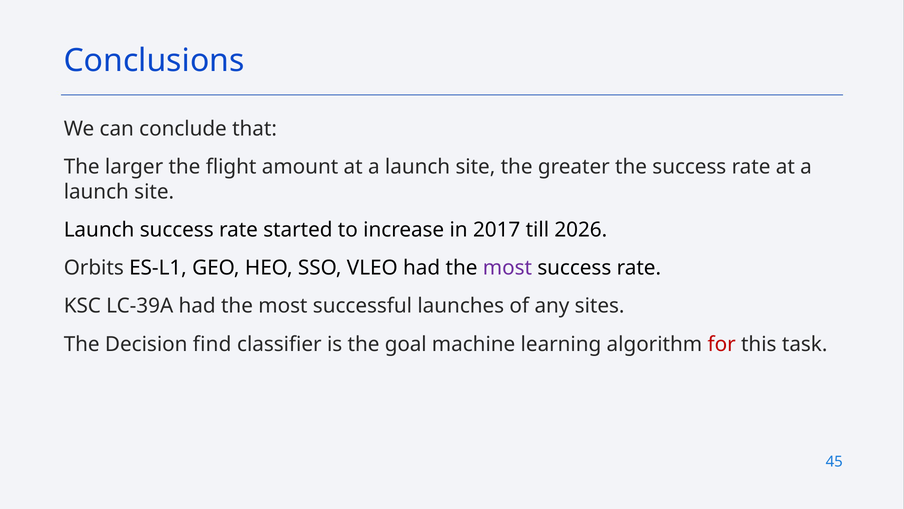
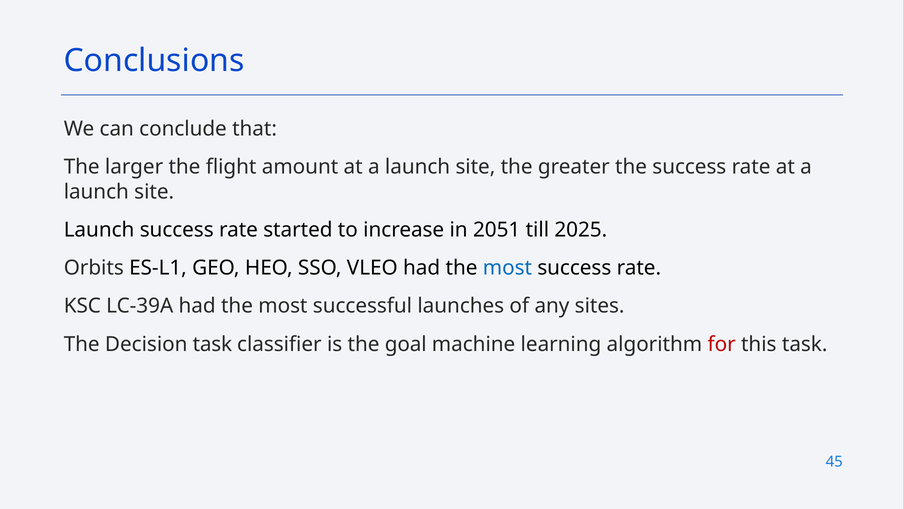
2017: 2017 -> 2051 (497, 230)
2026: 2026 -> 2025 (581, 230)
most colour: purple -> blue (507, 268)
Decision find: find -> task (212, 344)
